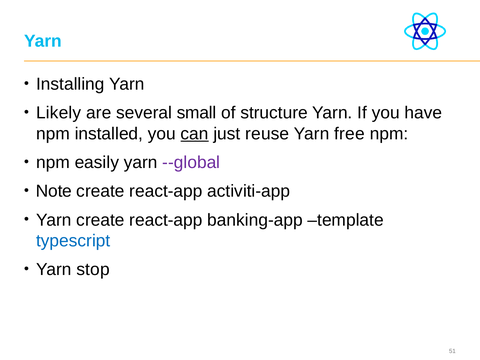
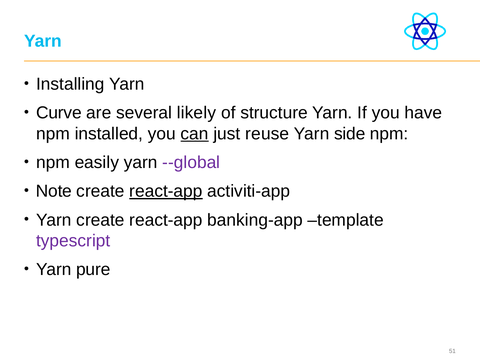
Likely: Likely -> Curve (59, 113)
small: small -> likely (196, 113)
free: free -> side (350, 134)
react-app underline: none -> present (166, 191)
typescript colour: blue -> purple (73, 241)
stop: stop -> pure (93, 270)
